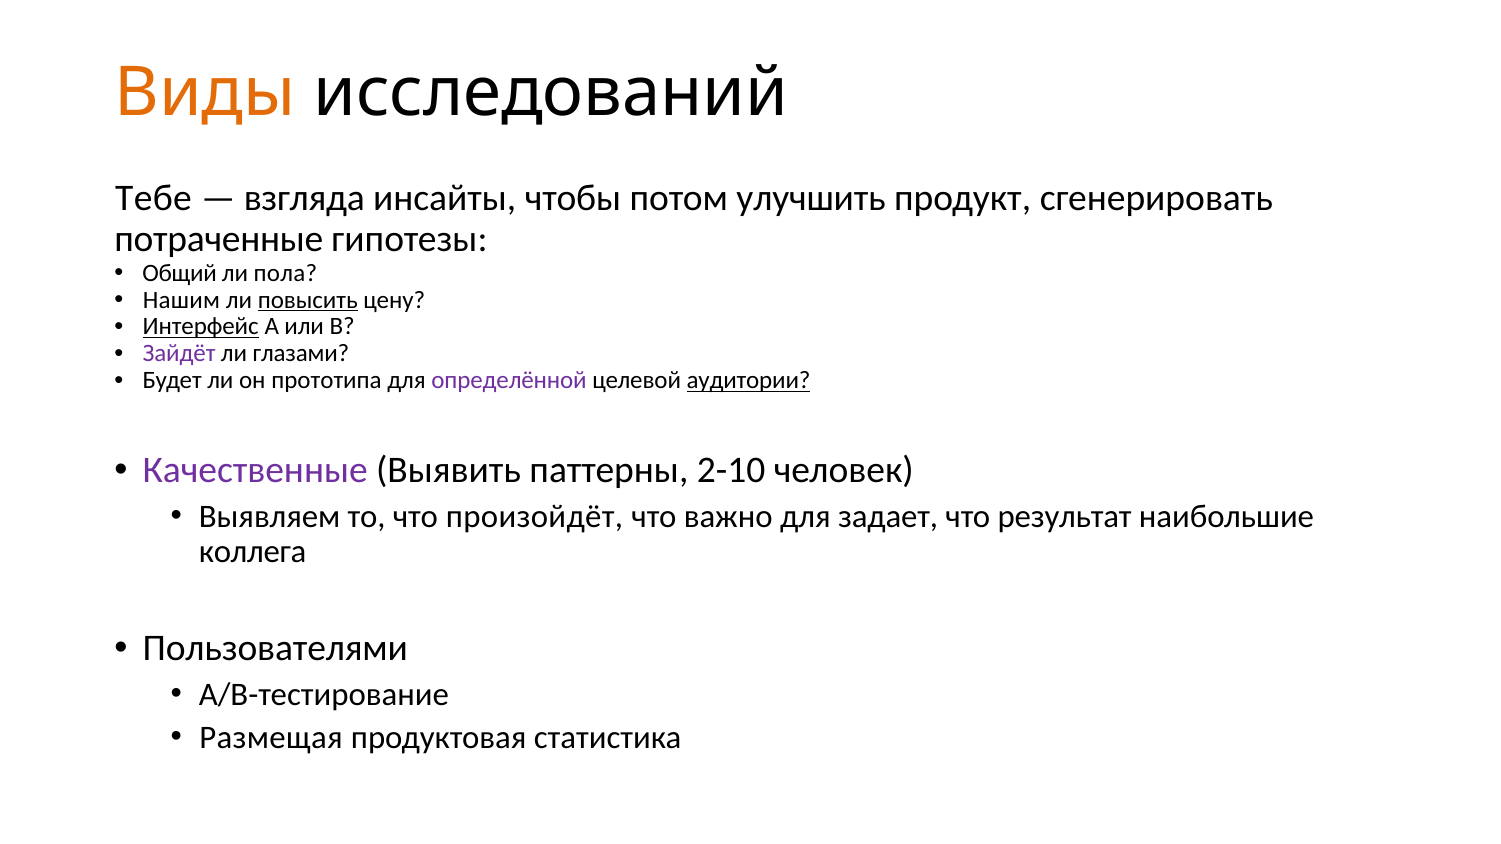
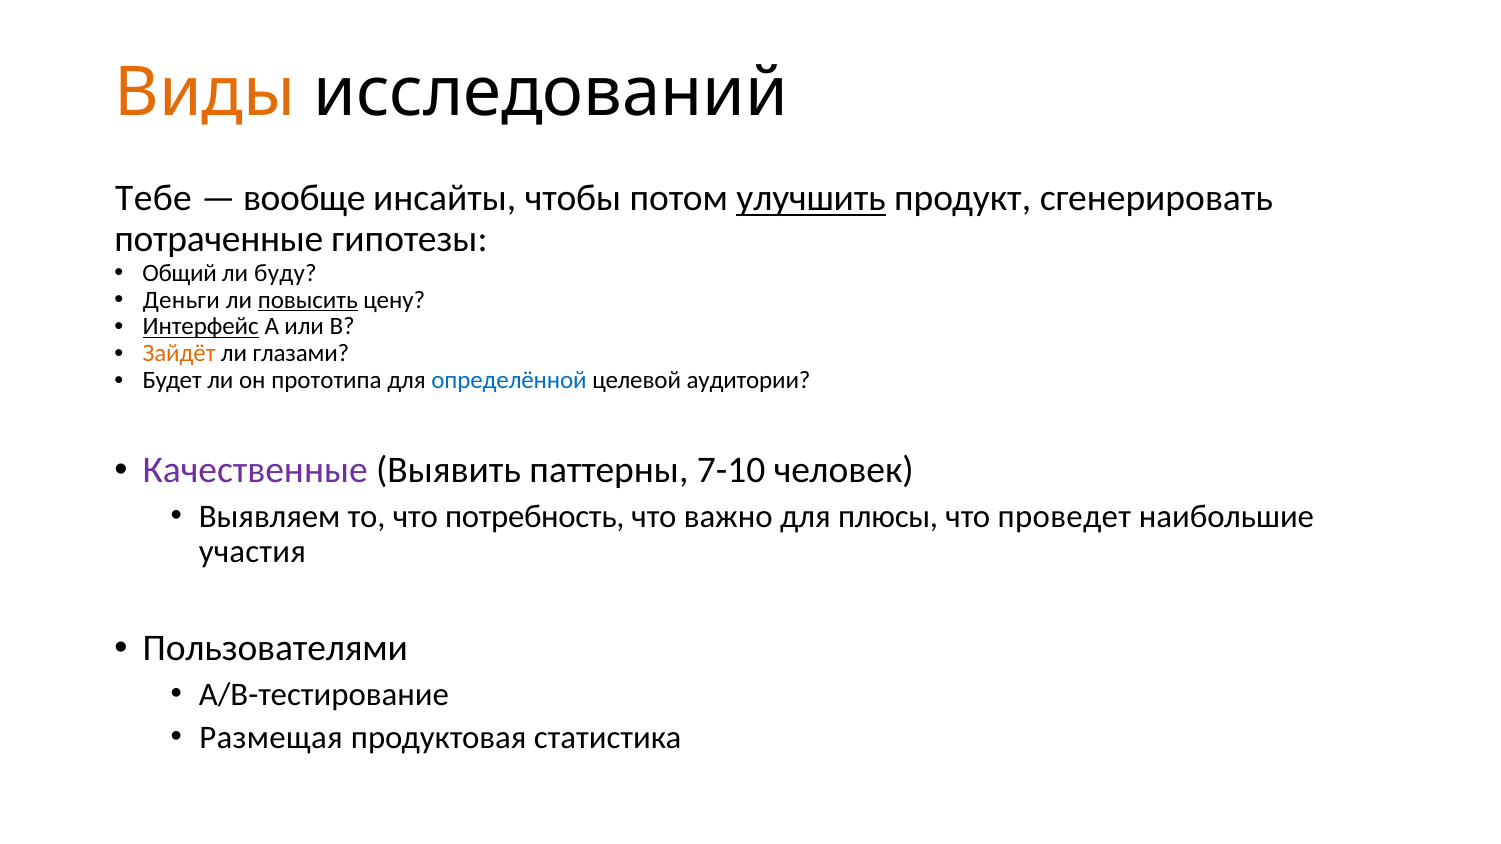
взгляда: взгляда -> вообще (304, 199)
улучшить underline: none -> present (811, 199)
пола: пола -> буду (285, 273)
Нашим: Нашим -> Деньги (181, 300)
Зайдёт colour: purple -> orange (179, 354)
определённой colour: purple -> blue (509, 381)
аудитории underline: present -> none (749, 381)
2-10: 2-10 -> 7-10 (731, 471)
произойдёт: произойдёт -> потребность (535, 516)
задает: задает -> плюсы (888, 516)
результат: результат -> проведет (1064, 516)
коллега: коллега -> участия (252, 552)
